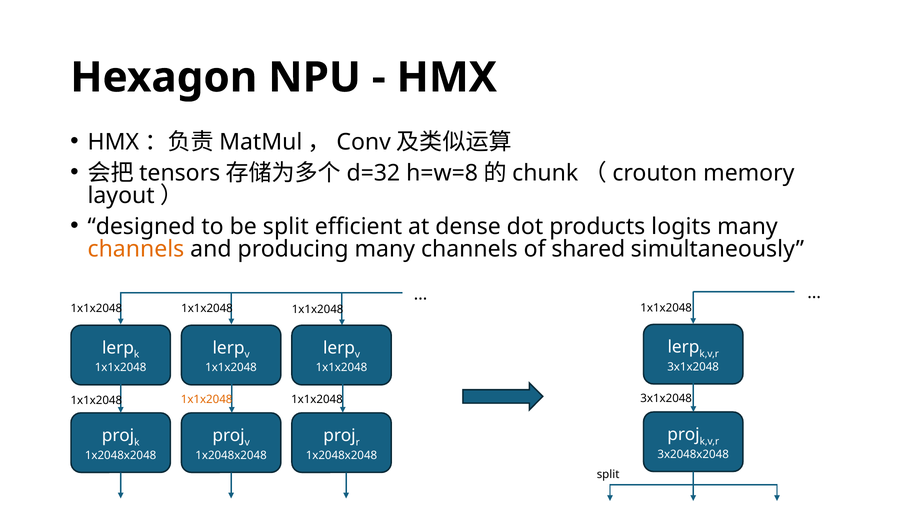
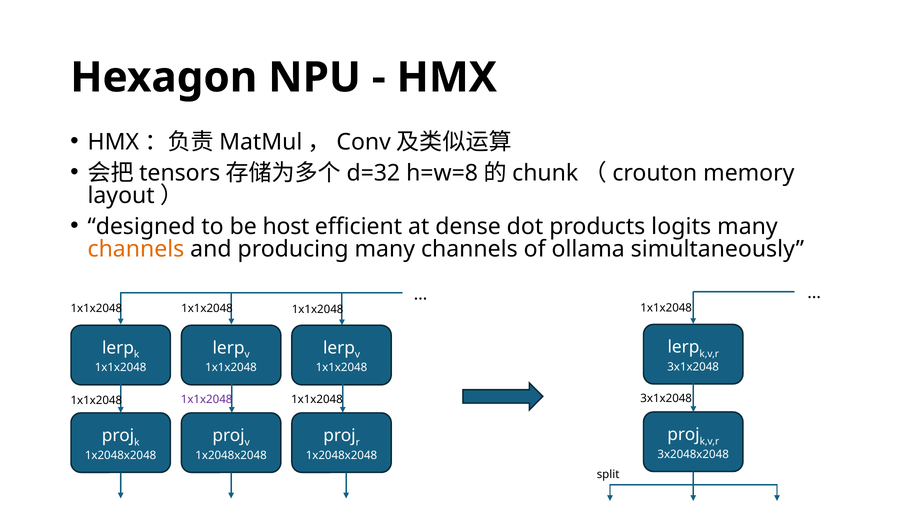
be split: split -> host (286, 226)
shared: shared -> ollama (588, 249)
1x1x2048 colour: orange -> purple (207, 399)
